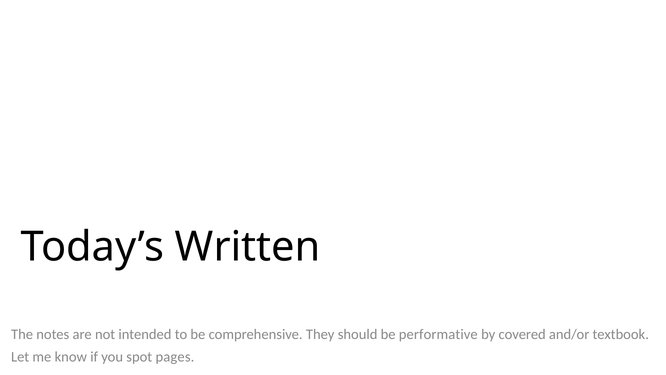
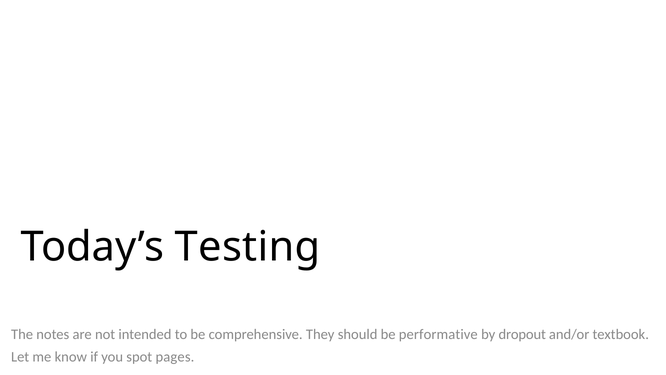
Written: Written -> Testing (248, 247)
covered: covered -> dropout (522, 334)
